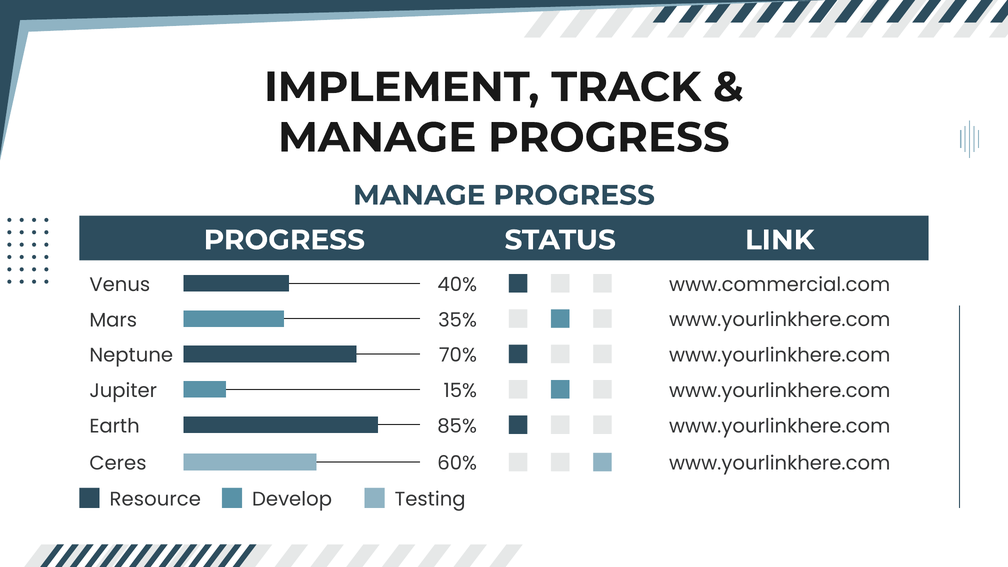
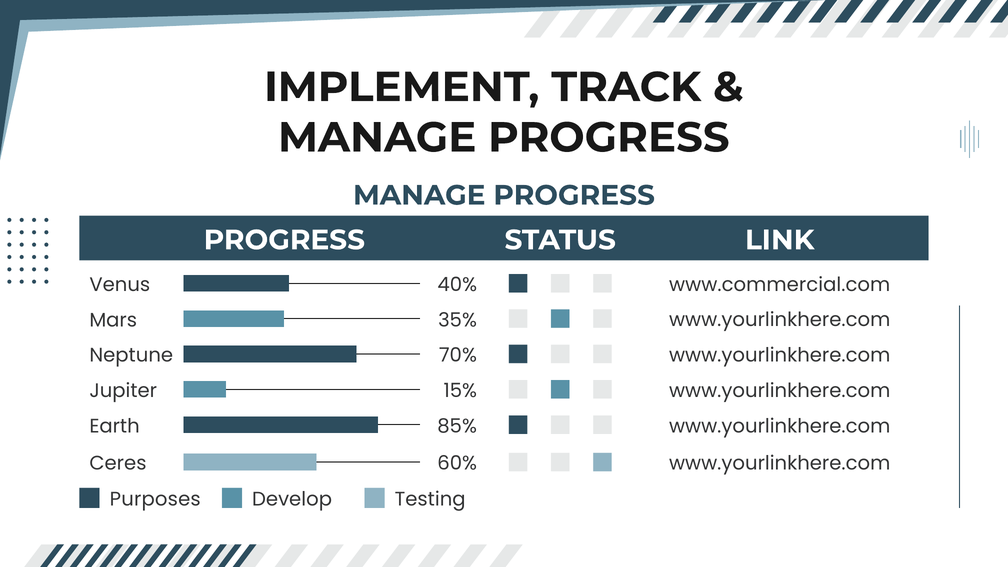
Resource: Resource -> Purposes (155, 499)
